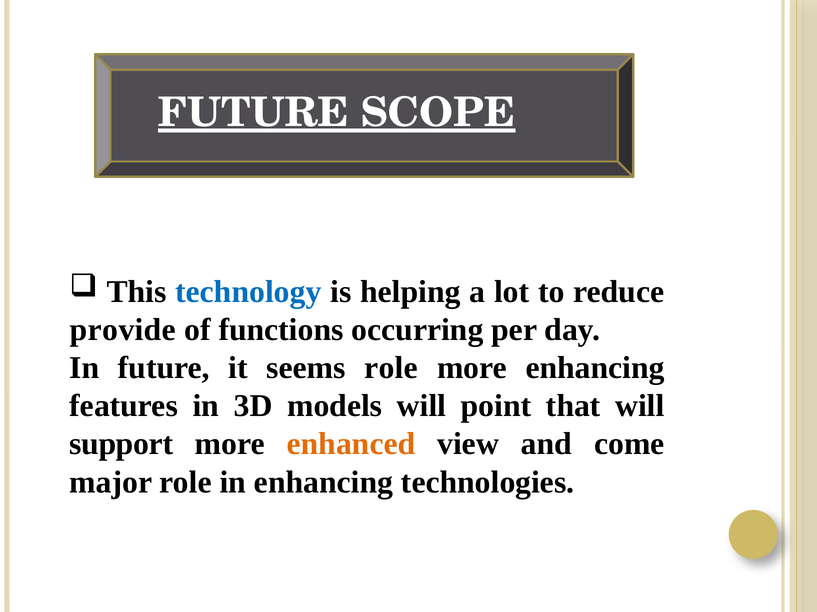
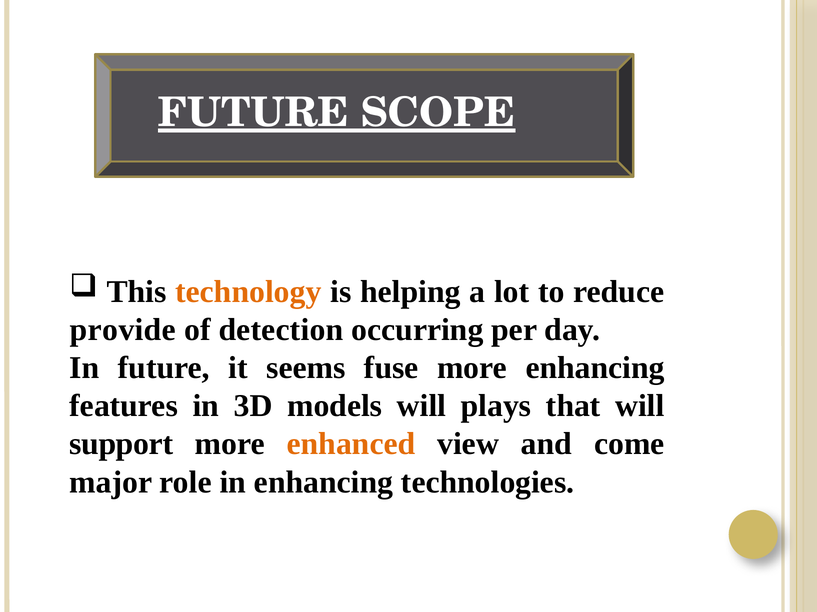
technology colour: blue -> orange (248, 292)
functions: functions -> detection (281, 330)
seems role: role -> fuse (391, 368)
point: point -> plays (496, 406)
